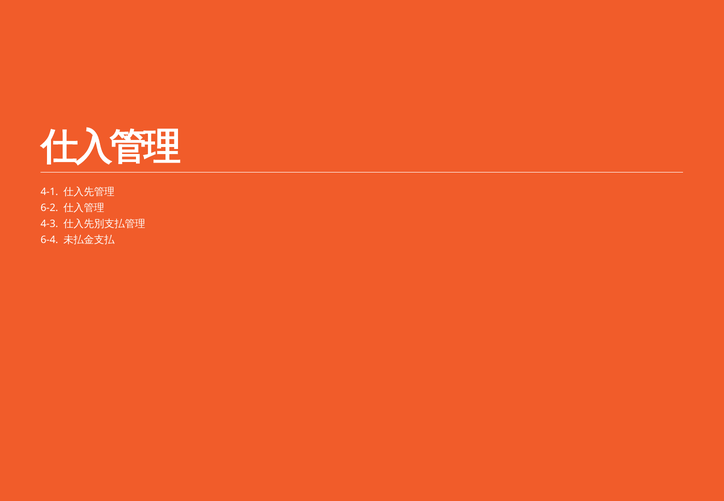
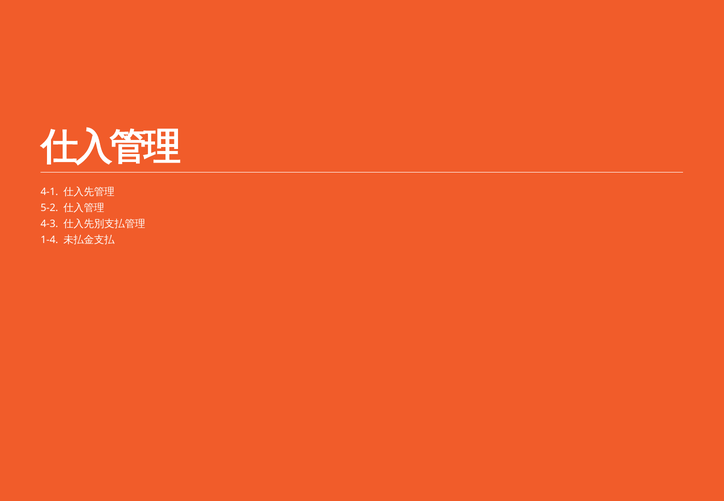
6-2: 6-2 -> 5-2 (49, 208)
6-4: 6-4 -> 1-4 (49, 240)
